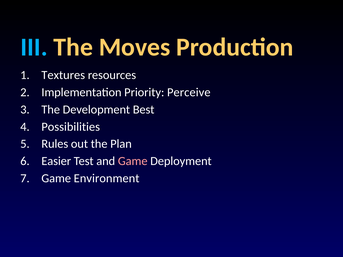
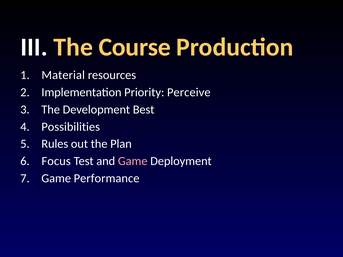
III colour: light blue -> white (34, 47)
Moves: Moves -> Course (135, 47)
Textures: Textures -> Material (63, 75)
Easier: Easier -> Focus (56, 161)
Environment: Environment -> Performance (107, 179)
